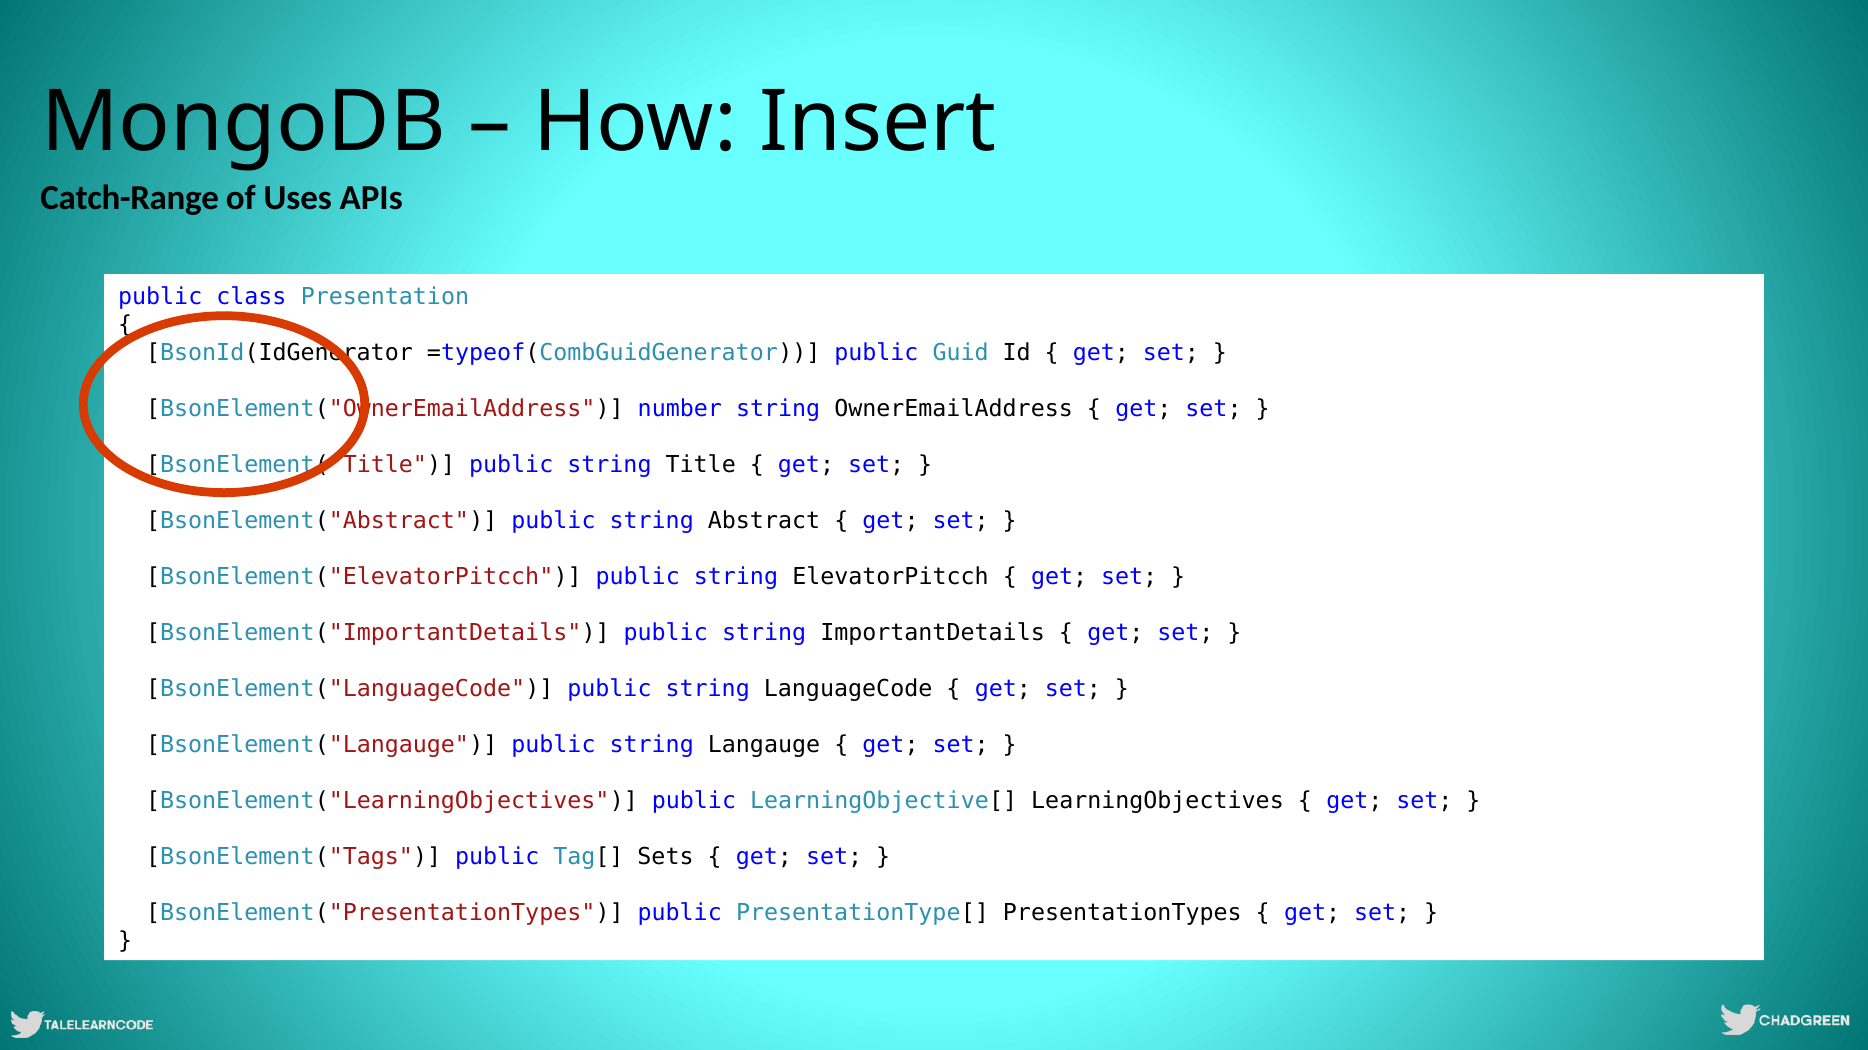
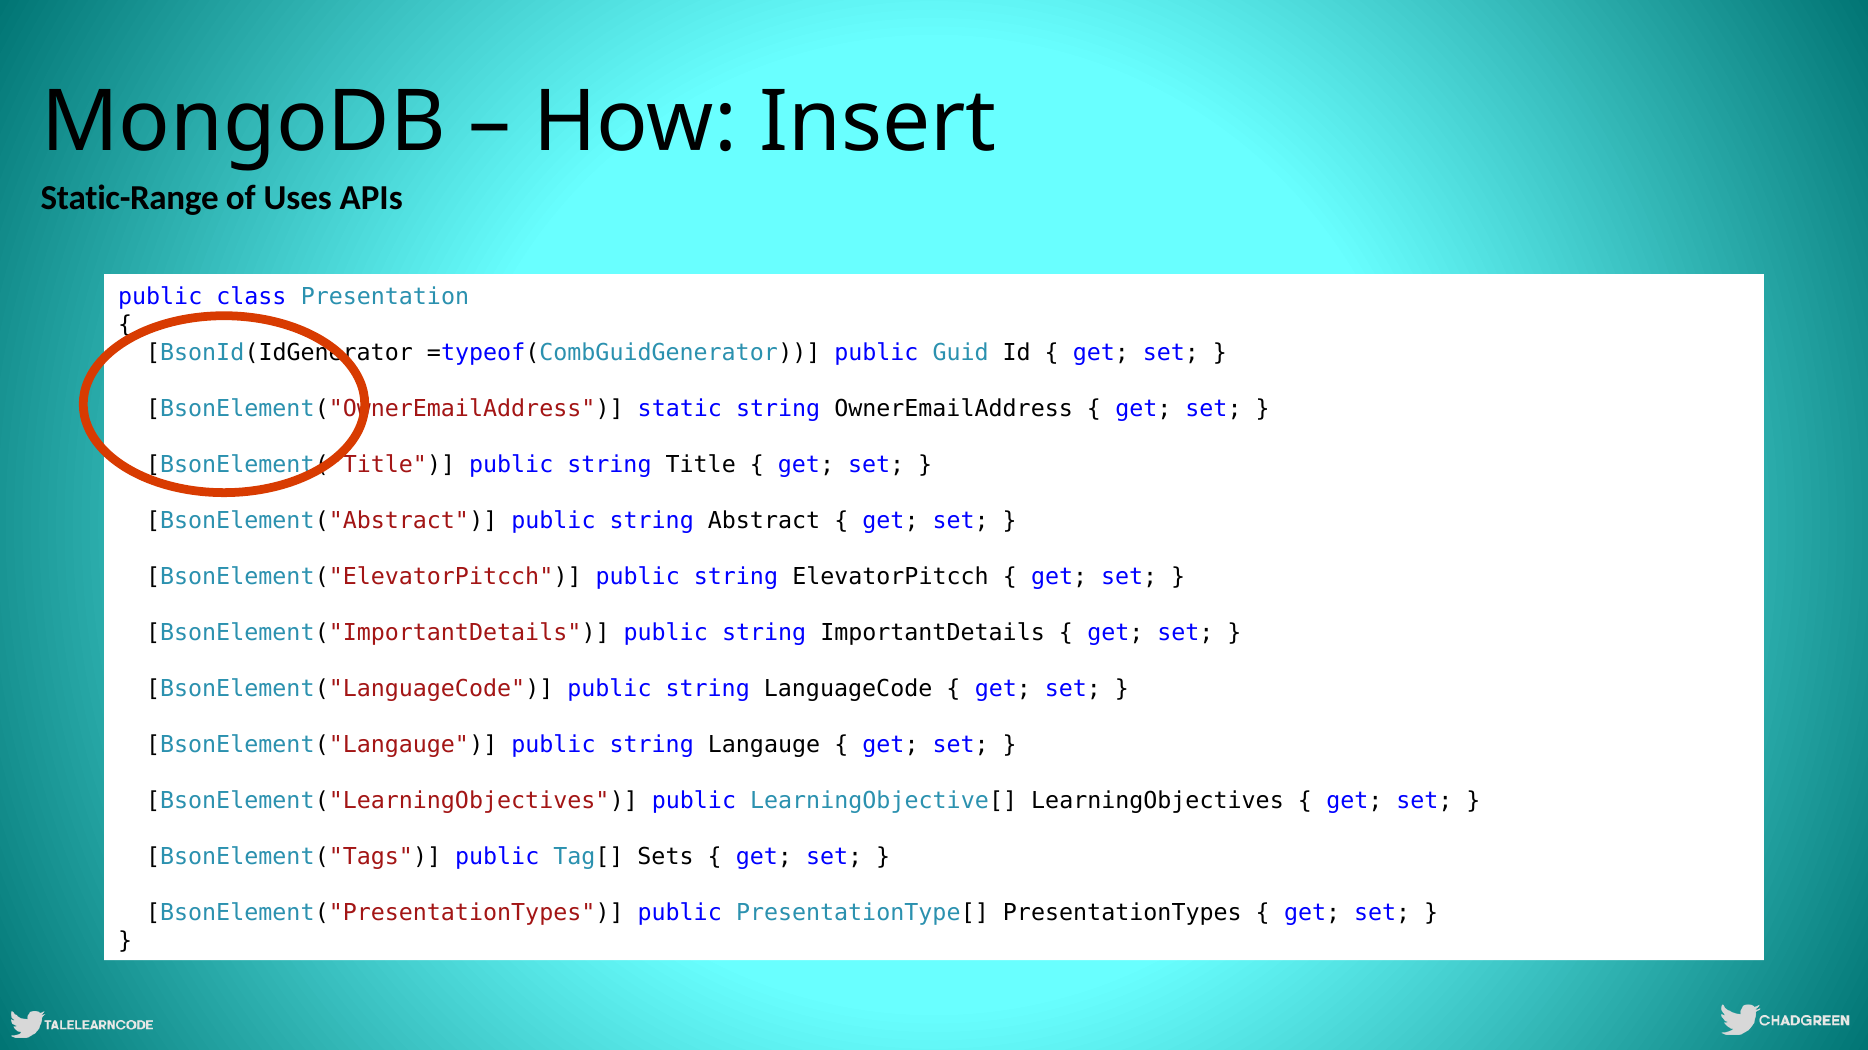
Catch-Range: Catch-Range -> Static-Range (130, 198)
number: number -> static (680, 409)
